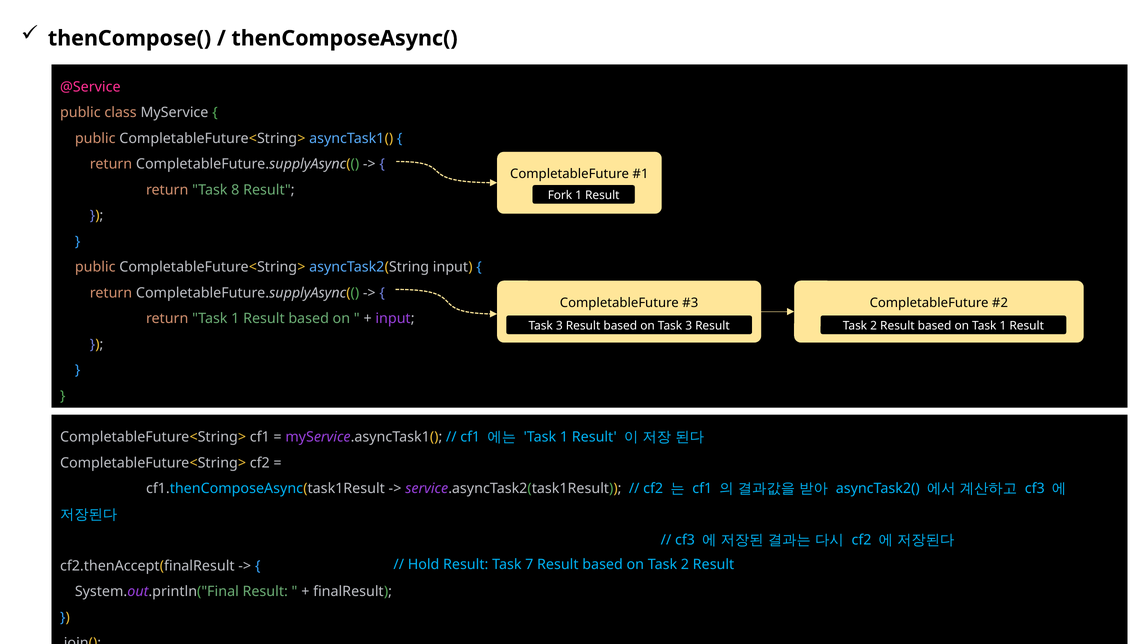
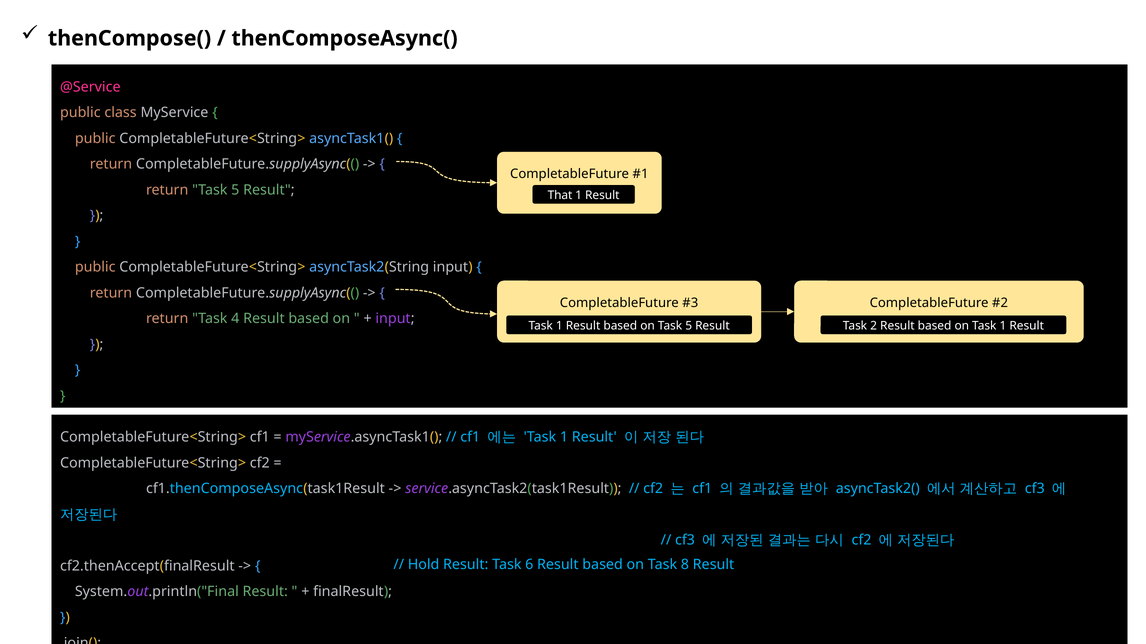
return Task 8: 8 -> 5 (235, 190)
Fork: Fork -> That (560, 195)
return Task 1: 1 -> 4 (235, 319)
3: 3 -> 1 (559, 326)
on Task 3: 3 -> 5 (689, 326)
7: 7 -> 6 (529, 565)
on Task 2: 2 -> 8 (685, 565)
